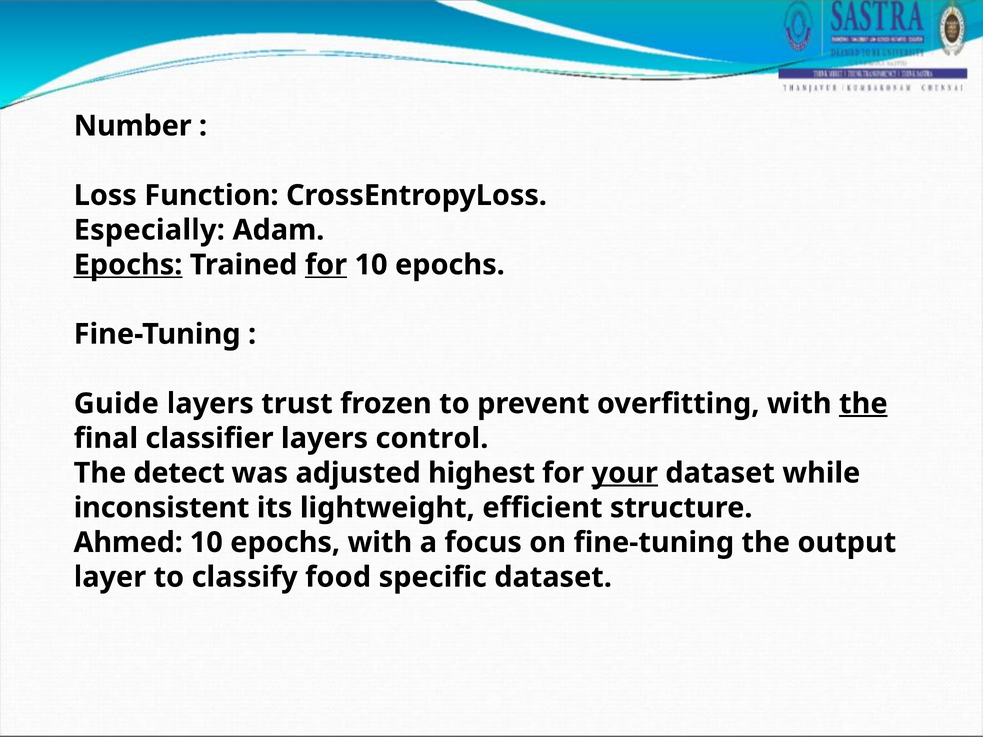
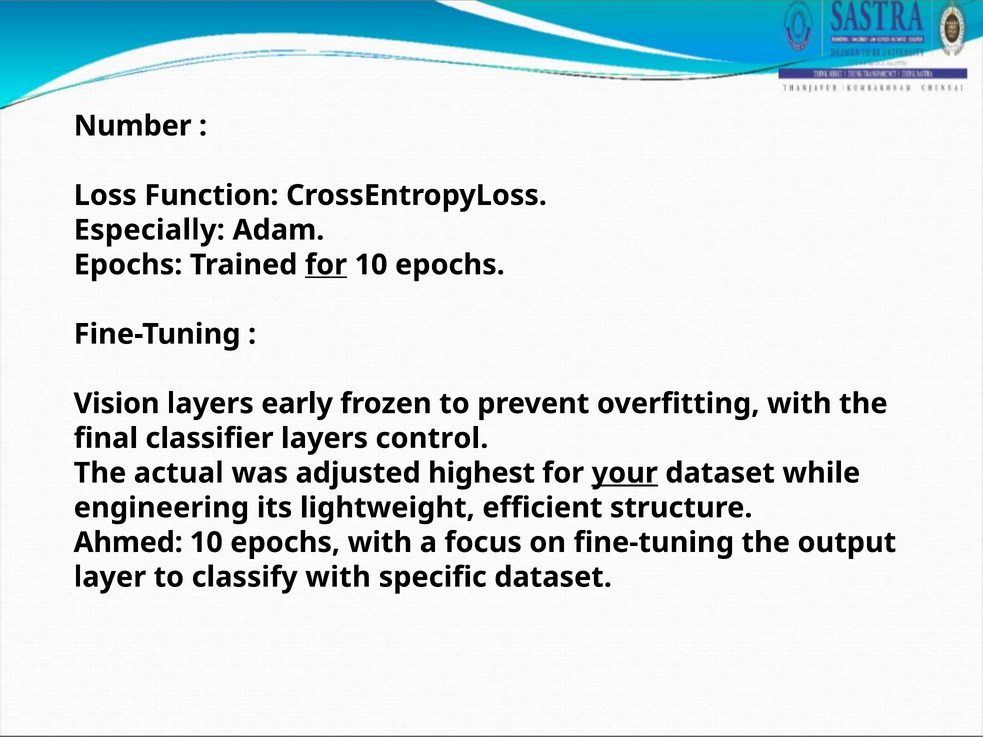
Epochs underline: present -> none (128, 265)
Guide: Guide -> Vision (117, 404)
trust: trust -> early (297, 404)
the underline: present -> none (863, 404)
detect: detect -> actual (179, 473)
inconsistent: inconsistent -> engineering (161, 508)
classify food: food -> with (338, 577)
